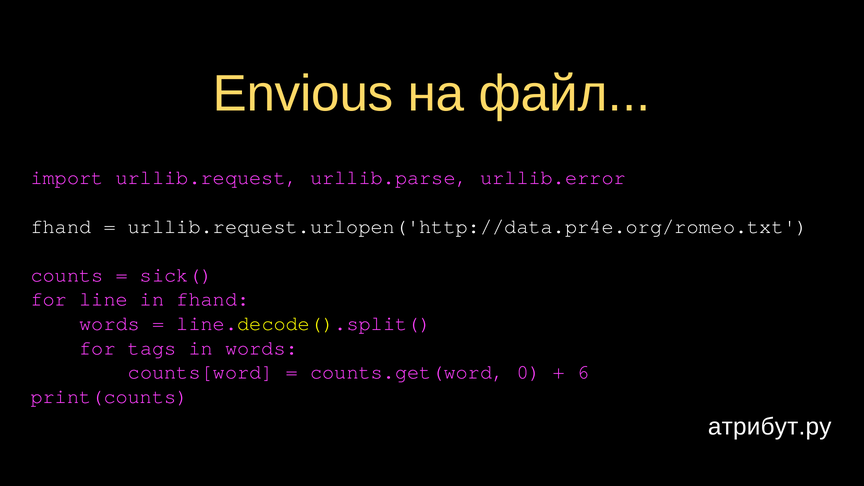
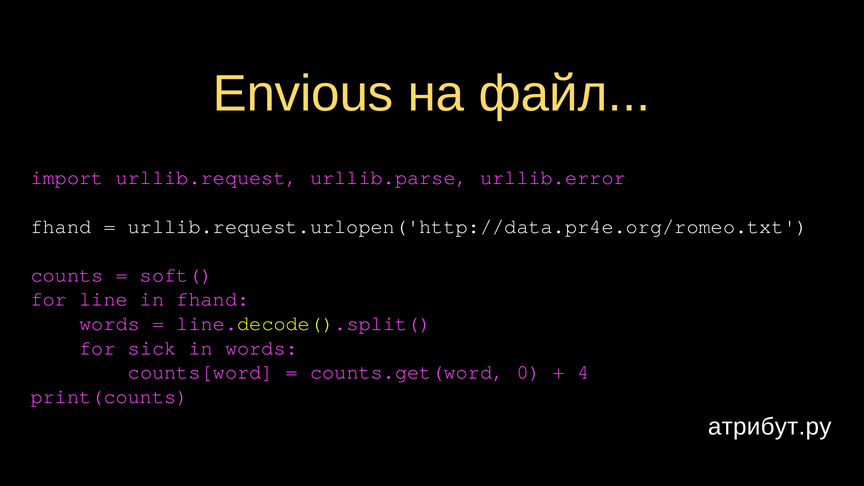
sick(: sick( -> soft( (176, 275)
tags: tags -> sick (152, 348)
6: 6 -> 4 (583, 372)
